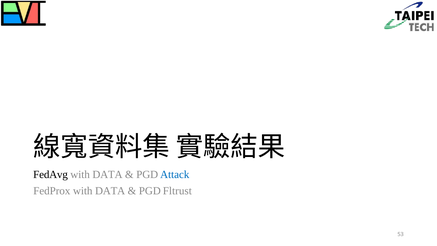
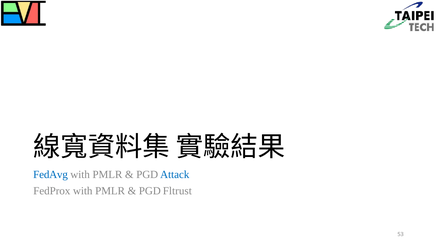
FedAvg colour: black -> blue (51, 174)
DATA: DATA -> PMLR (107, 174)
FedProx with DATA: DATA -> PMLR (110, 191)
